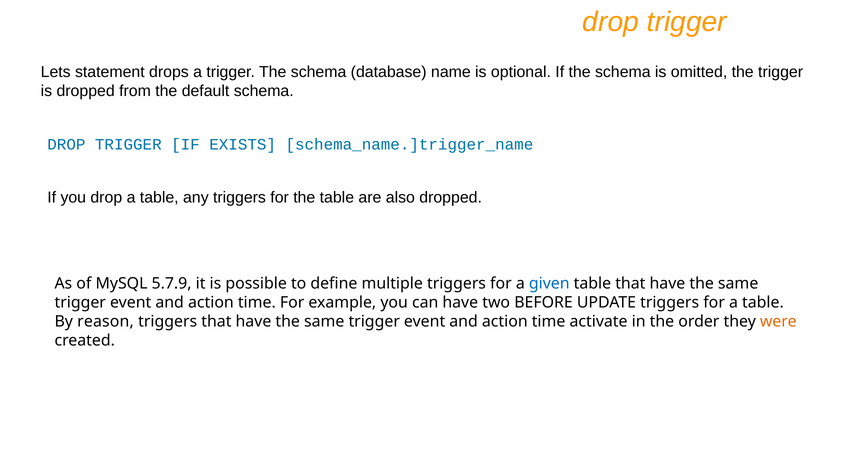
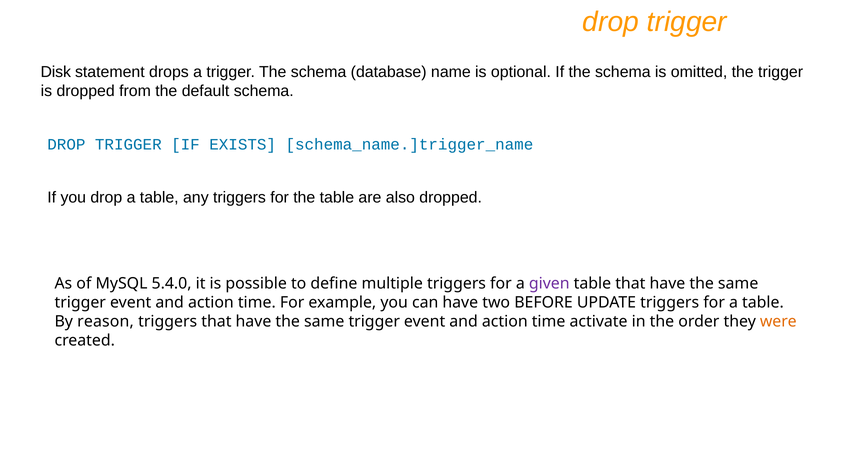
Lets: Lets -> Disk (56, 72)
5.7.9: 5.7.9 -> 5.4.0 (172, 284)
given colour: blue -> purple (549, 284)
